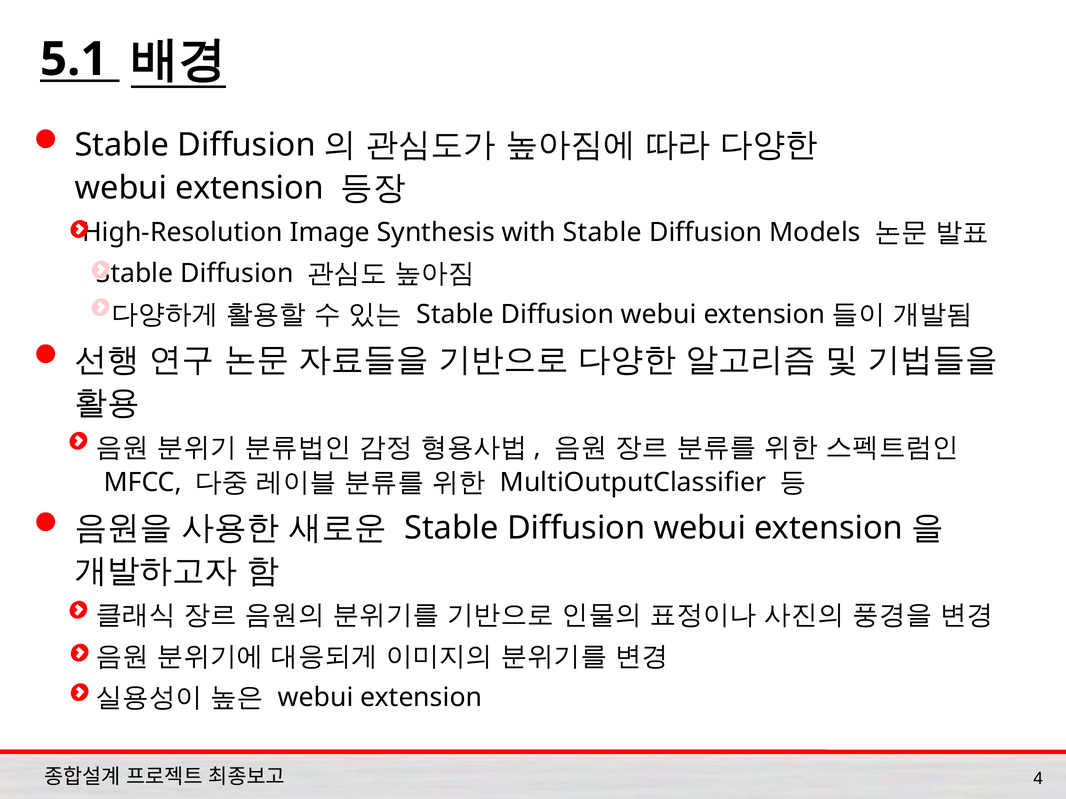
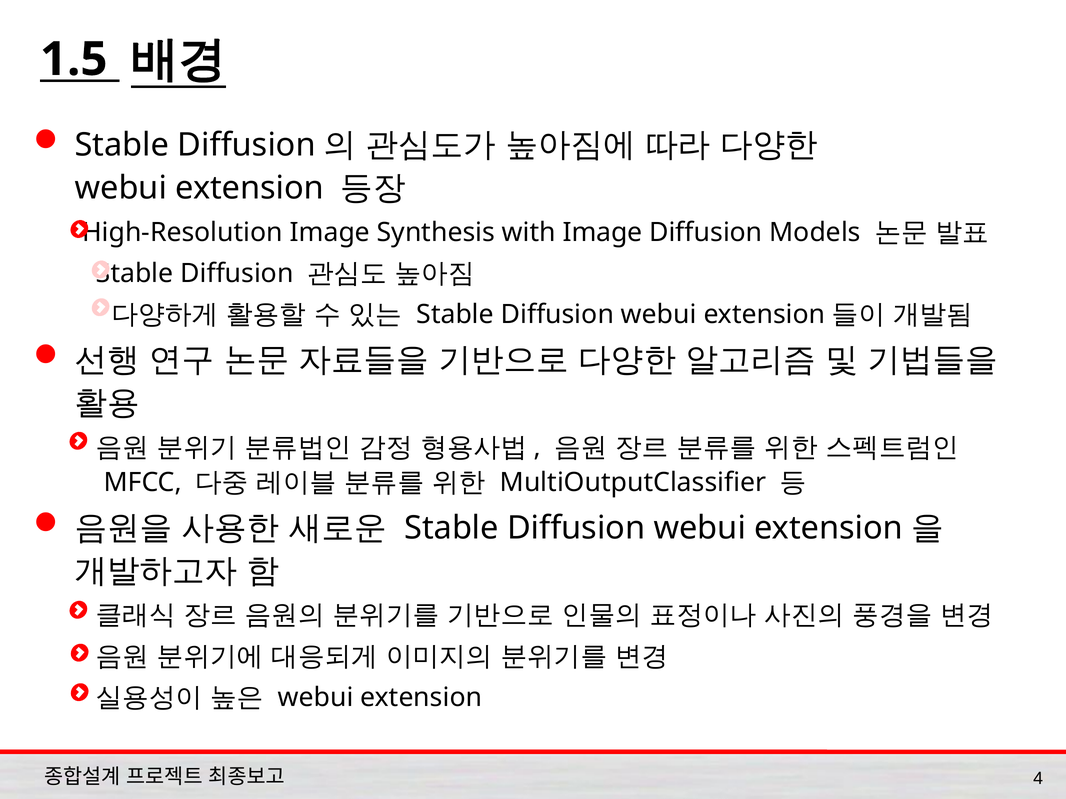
5.1: 5.1 -> 1.5 (74, 59)
with Stable: Stable -> Image (603, 232)
